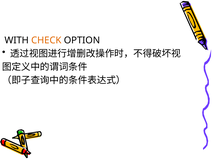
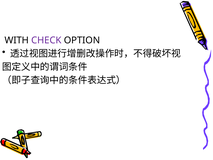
CHECK colour: orange -> purple (46, 40)
